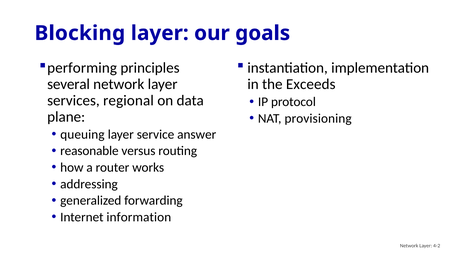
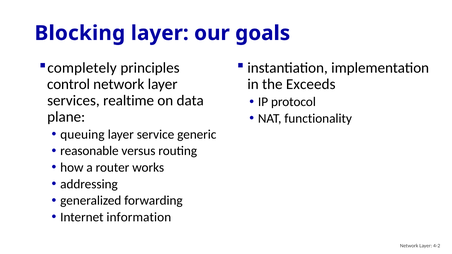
performing: performing -> completely (82, 68)
several: several -> control (69, 84)
regional: regional -> realtime (129, 101)
provisioning: provisioning -> functionality (318, 118)
answer: answer -> generic (197, 134)
